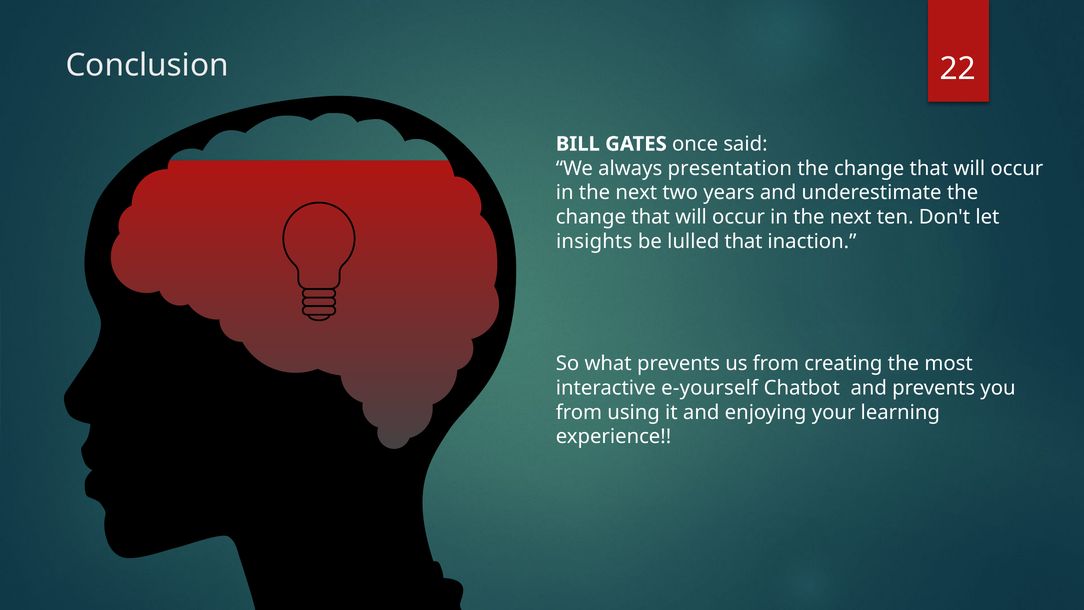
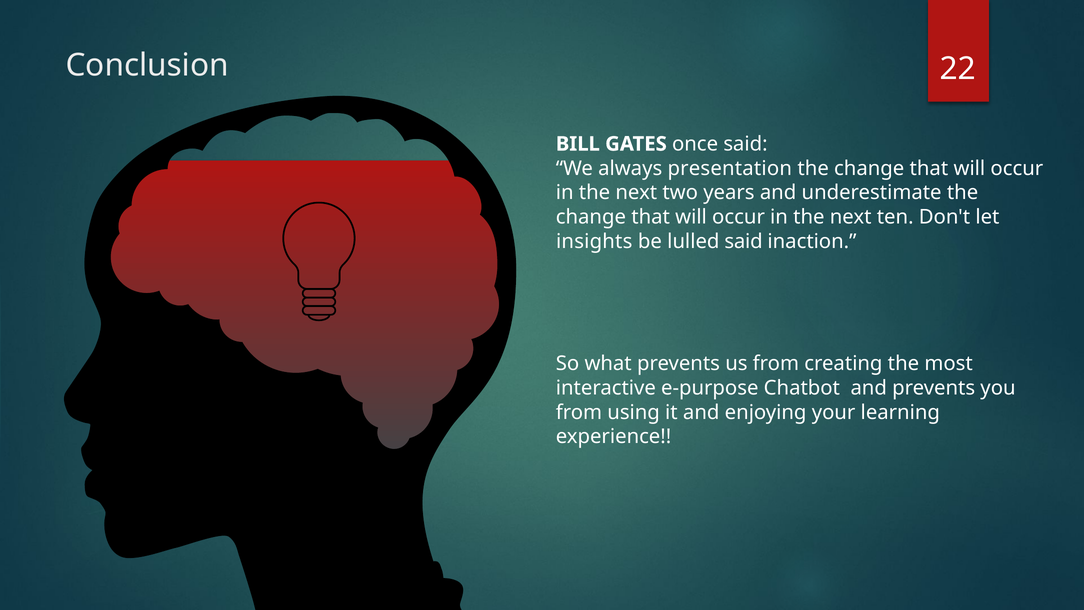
lulled that: that -> said (744, 241)
e-yourself: e-yourself -> e-purpose (710, 388)
